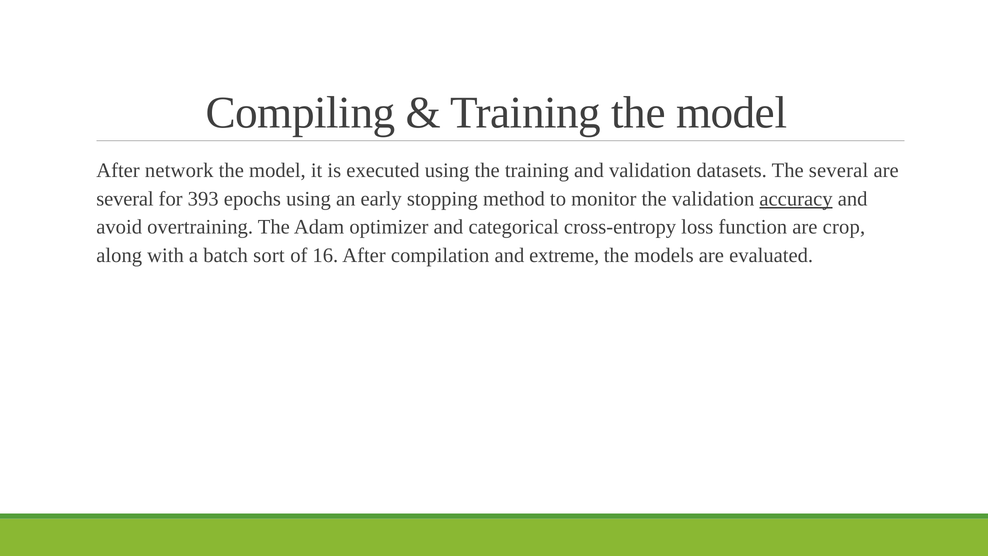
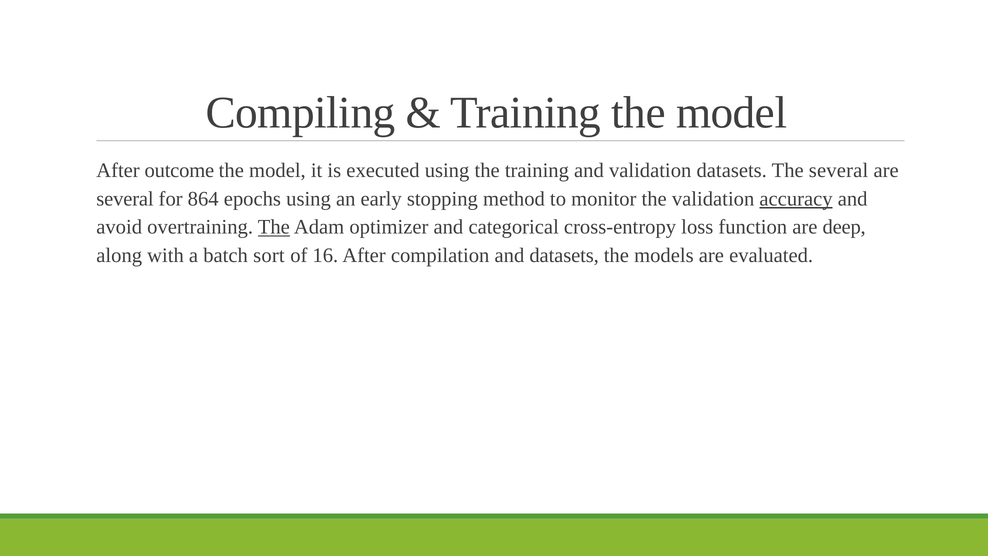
network: network -> outcome (179, 171)
393: 393 -> 864 (203, 199)
The underline: none -> present (274, 227)
crop: crop -> deep (844, 227)
and extreme: extreme -> datasets (564, 255)
